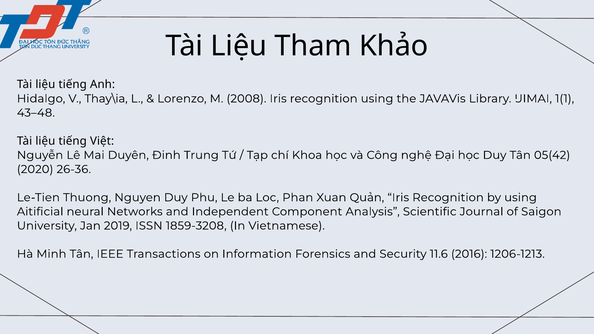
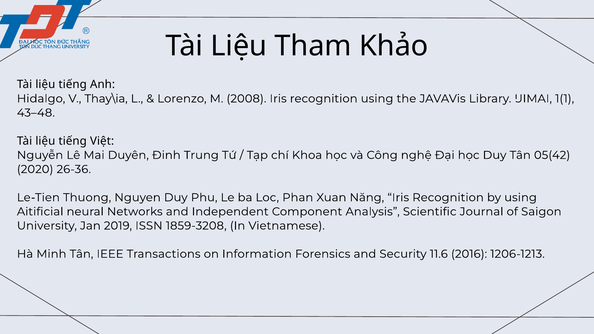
Quản: Quản -> Năng (367, 198)
